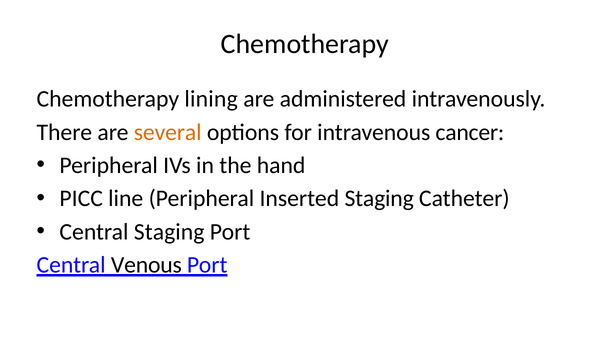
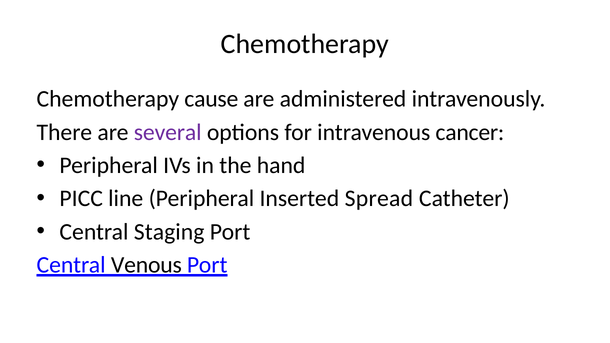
lining: lining -> cause (211, 99)
several colour: orange -> purple (168, 132)
Inserted Staging: Staging -> Spread (379, 199)
